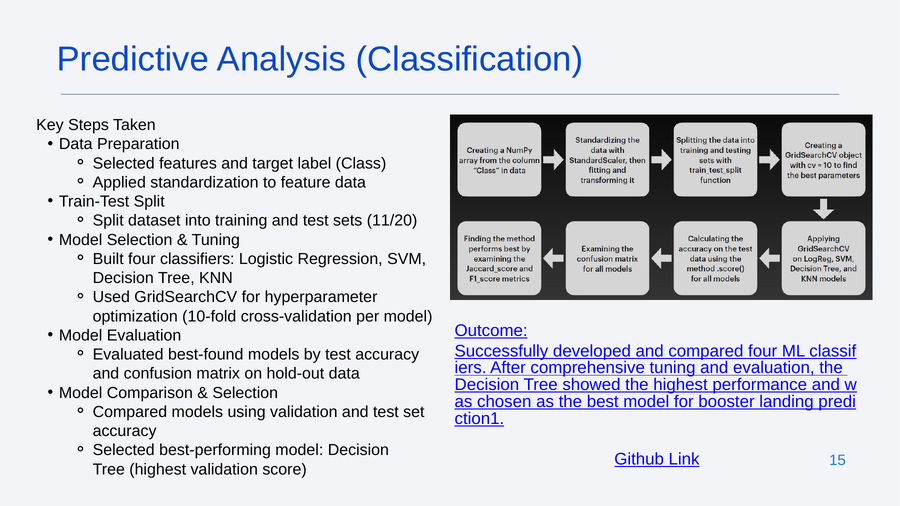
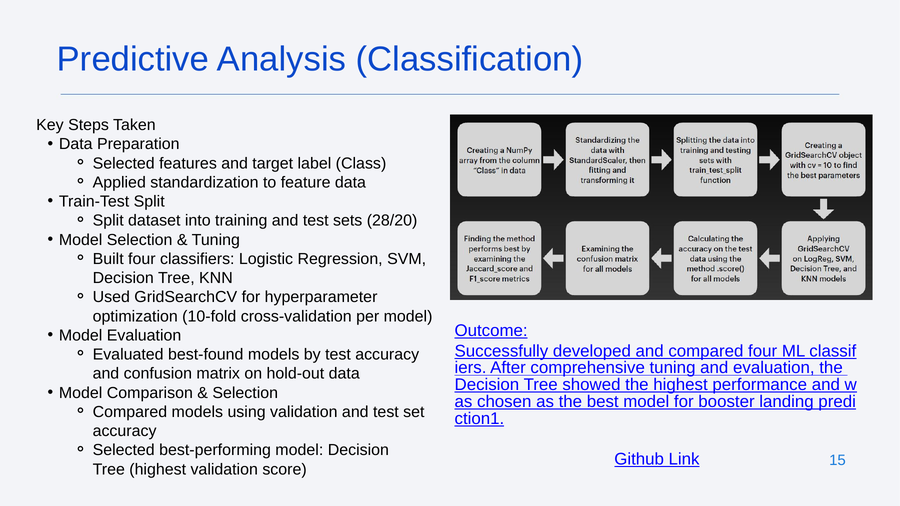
11/20: 11/20 -> 28/20 (392, 221)
